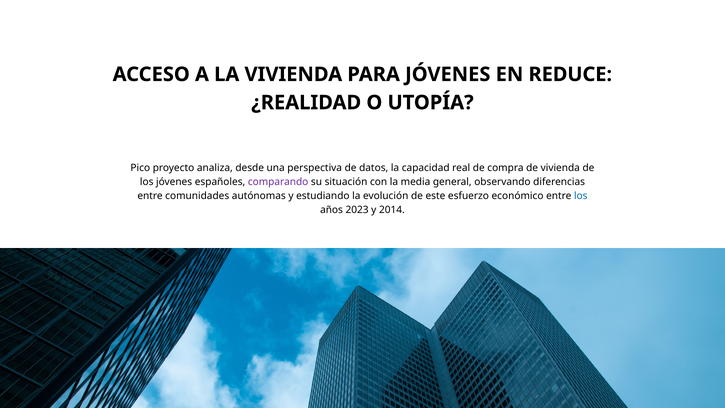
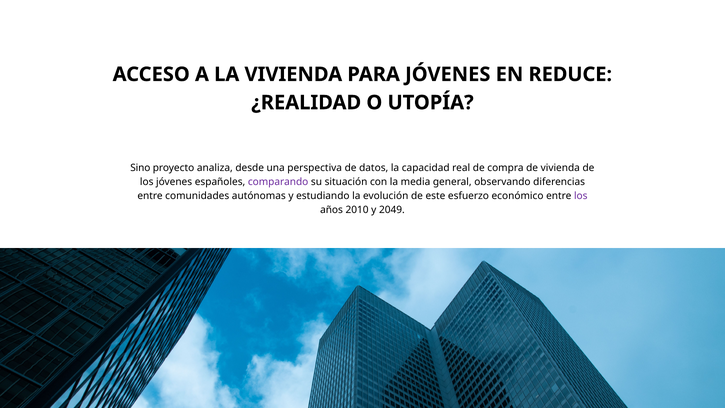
Pico: Pico -> Sino (140, 168)
los colour: blue -> purple (581, 196)
2023: 2023 -> 2010 (357, 210)
2014: 2014 -> 2049 (392, 210)
